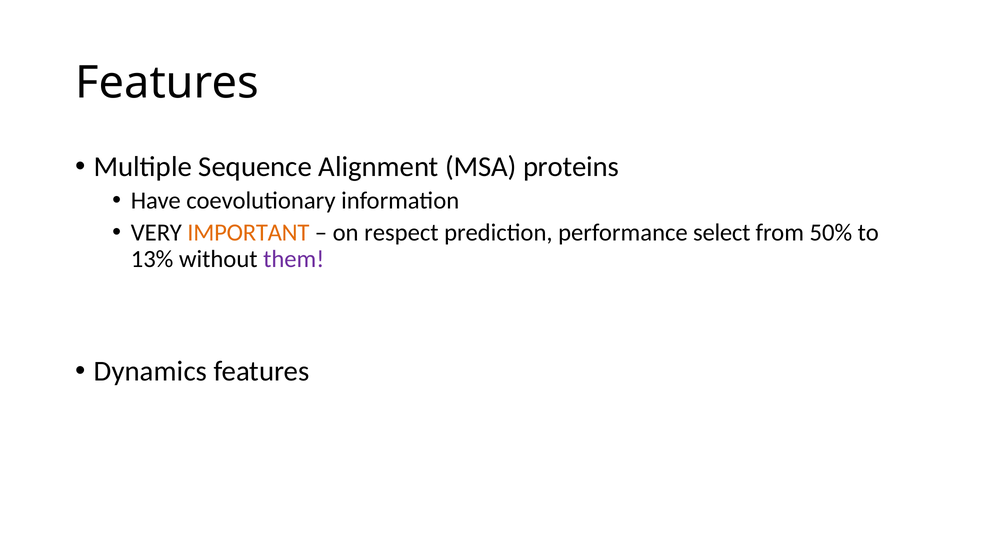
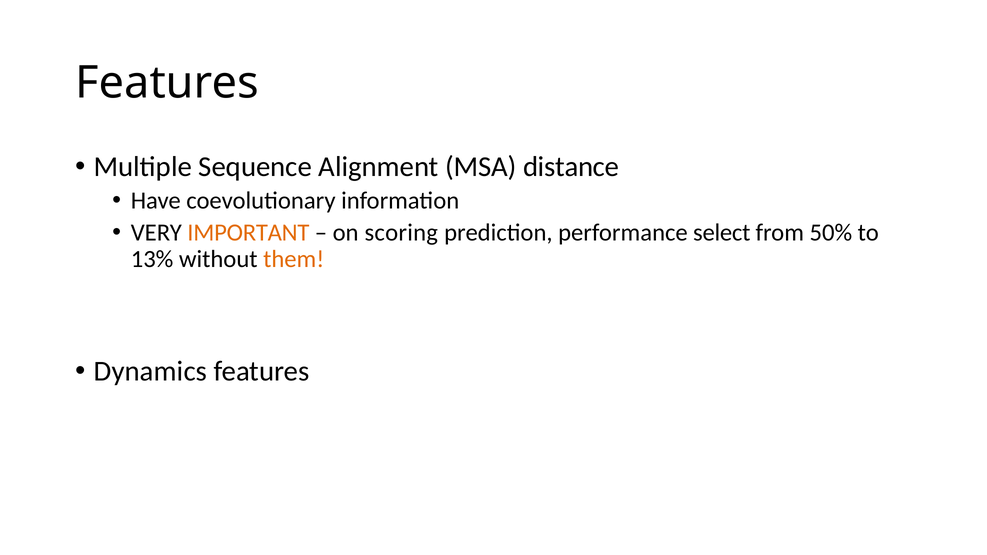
proteins: proteins -> distance (571, 167)
respect: respect -> scoring (401, 233)
them colour: purple -> orange (294, 259)
